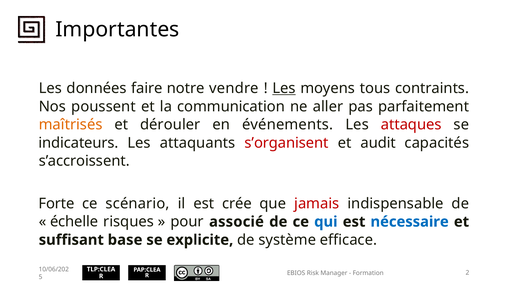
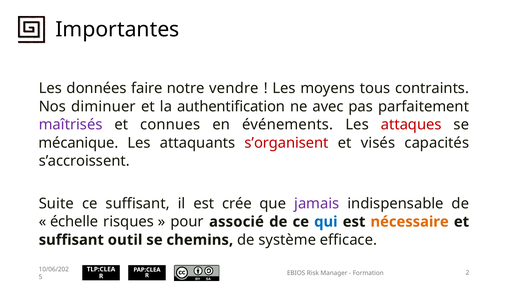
Les underline: present -> none (284, 88)
poussent: poussent -> diminuer (103, 106)
communication: communication -> authentification (231, 106)
aller: aller -> avec (328, 106)
maîtrisés colour: orange -> purple (71, 125)
dérouler: dérouler -> connues (170, 125)
indicateurs: indicateurs -> mécanique (79, 143)
audit: audit -> visés (378, 143)
Forte: Forte -> Suite (56, 203)
ce scénario: scénario -> suffisant (138, 203)
jamais colour: red -> purple (317, 203)
nécessaire colour: blue -> orange (410, 222)
base: base -> outil (125, 240)
explicite: explicite -> chemins (200, 240)
